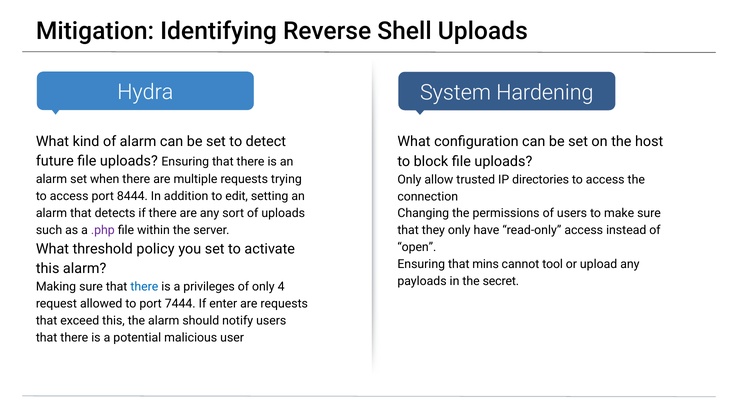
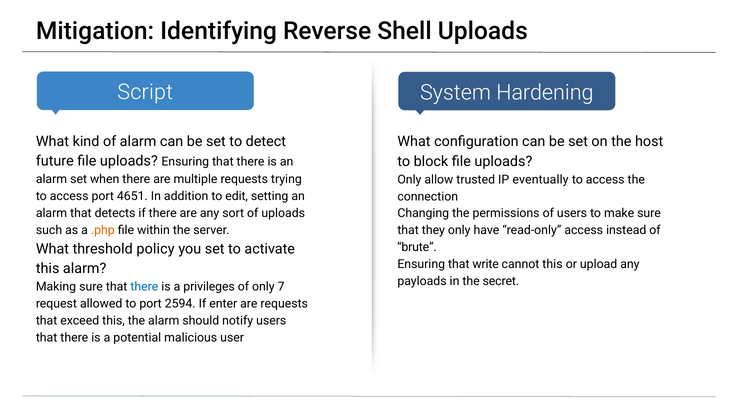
Hydra: Hydra -> Script (145, 92)
directories: directories -> eventually (540, 180)
8444: 8444 -> 4651 (132, 196)
.php colour: purple -> orange (103, 230)
open: open -> brute (417, 247)
mins: mins -> write (486, 264)
cannot tool: tool -> this (552, 264)
4: 4 -> 7 (281, 287)
7444: 7444 -> 2594 (180, 304)
